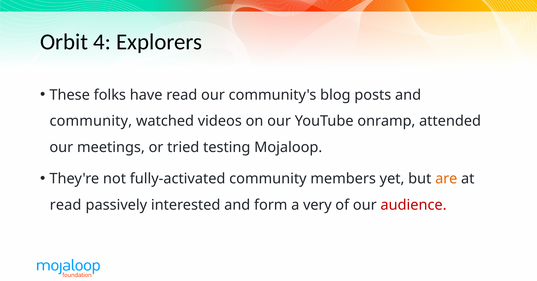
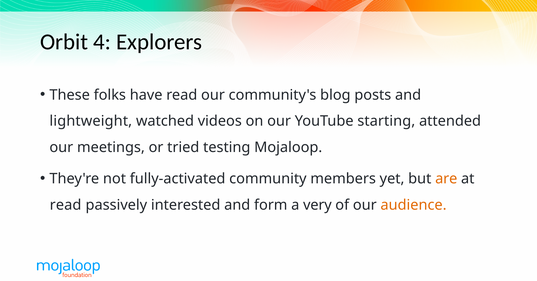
community: community -> lightweight (91, 121)
onramp: onramp -> starting (386, 121)
audience colour: red -> orange (414, 205)
